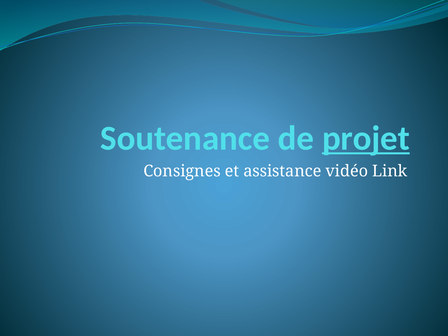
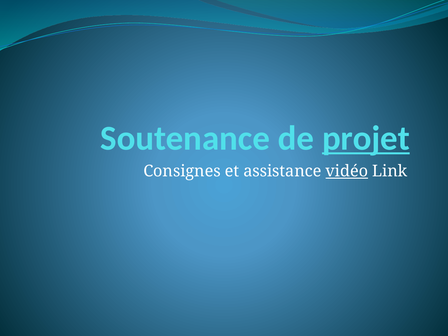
vidéo underline: none -> present (347, 171)
